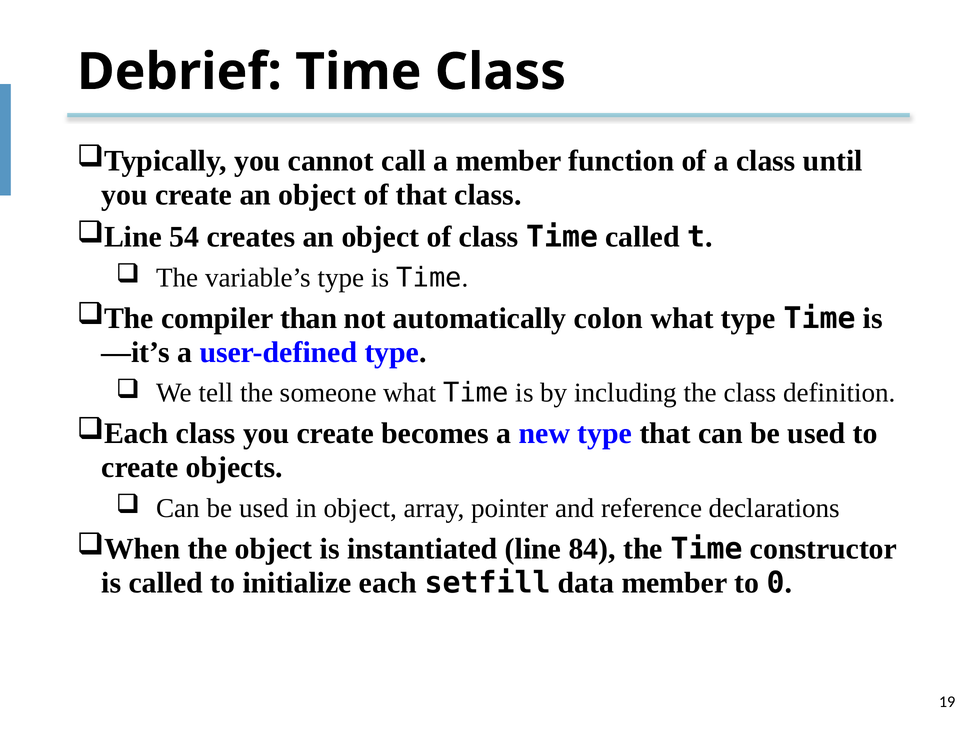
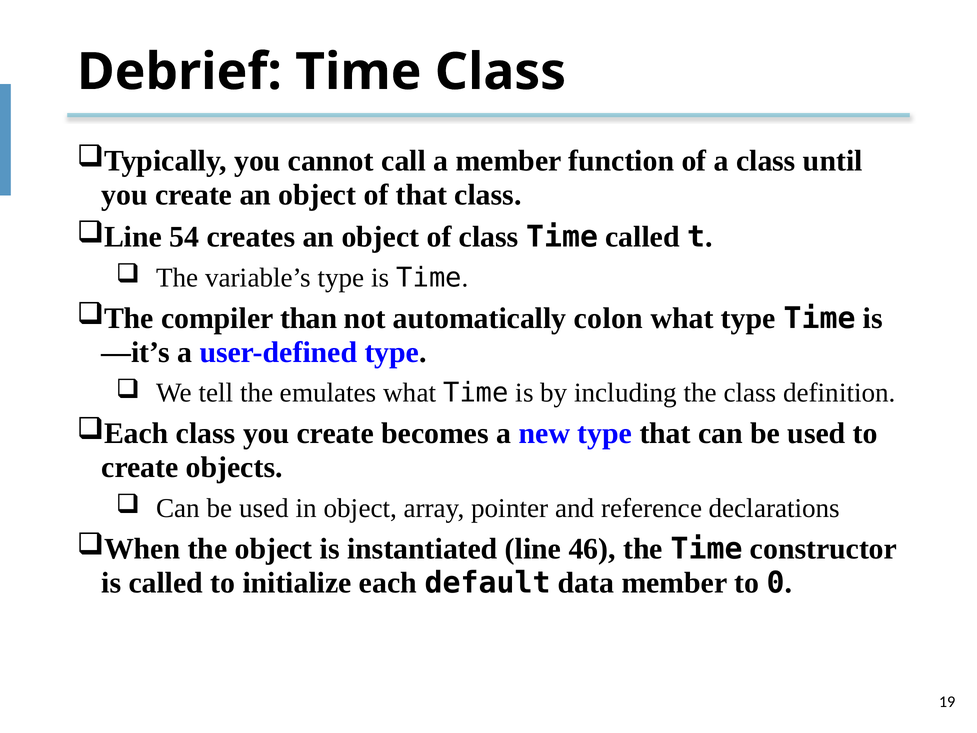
someone: someone -> emulates (328, 393)
84: 84 -> 46 (592, 549)
setfill: setfill -> default (488, 583)
